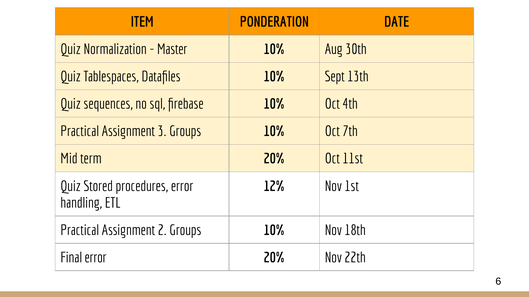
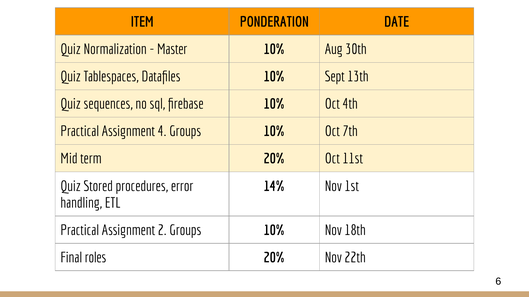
3: 3 -> 4 (162, 132)
12%: 12% -> 14% (274, 187)
Final error: error -> roles (96, 258)
